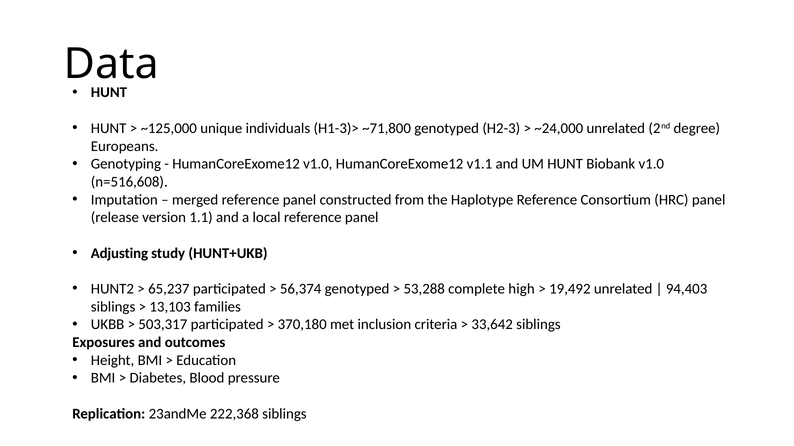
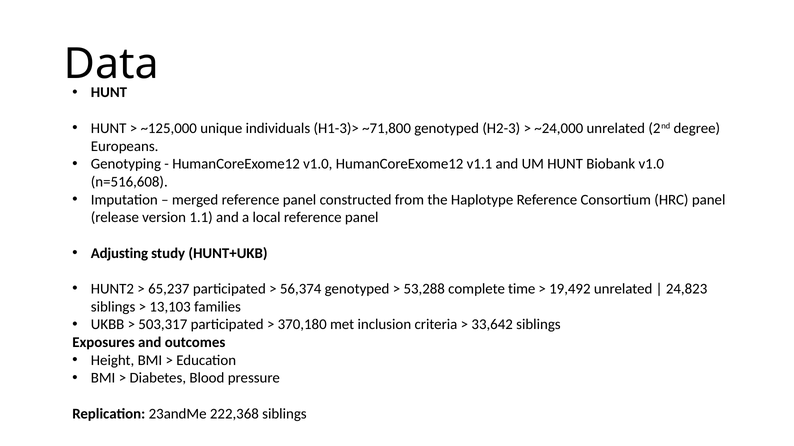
high: high -> time (522, 289)
94,403: 94,403 -> 24,823 (687, 289)
